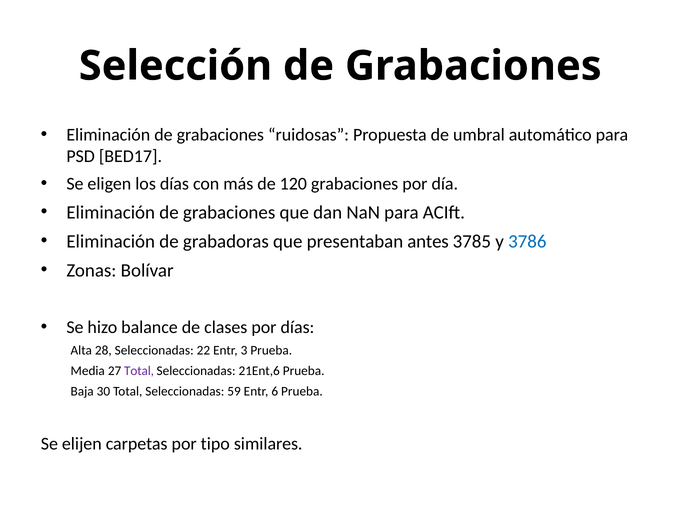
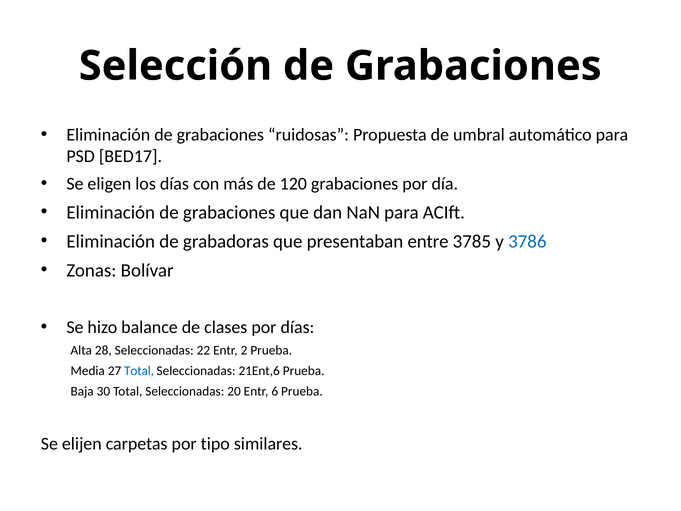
antes: antes -> entre (428, 241)
3: 3 -> 2 (244, 350)
Total colour: purple -> blue (139, 371)
59: 59 -> 20 (234, 391)
